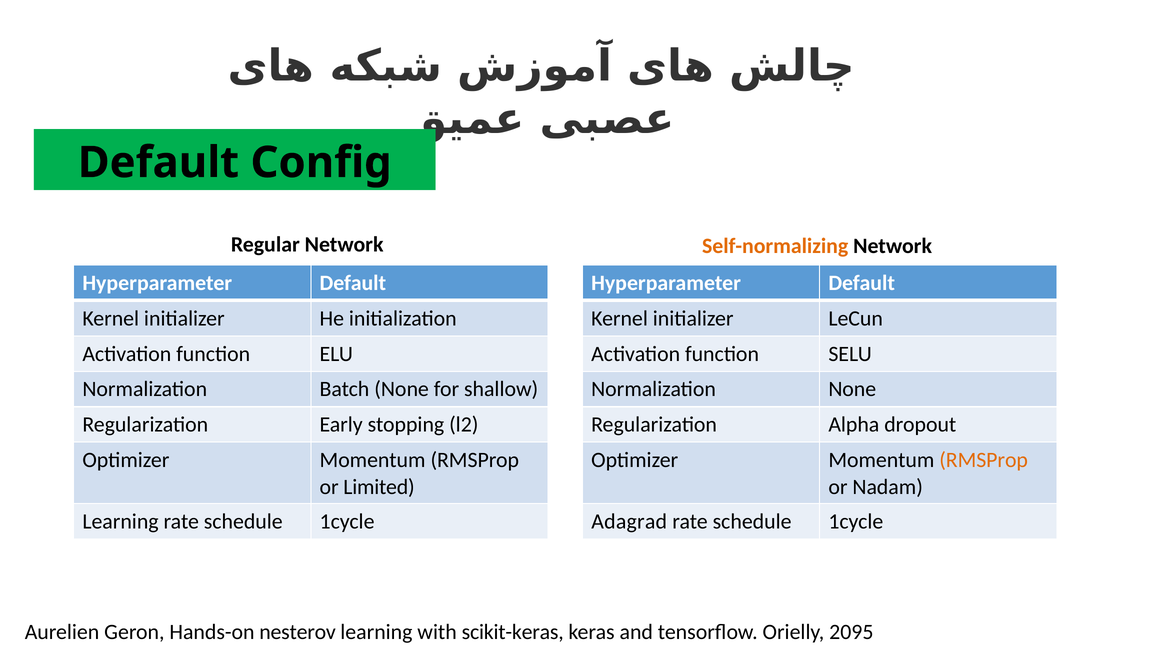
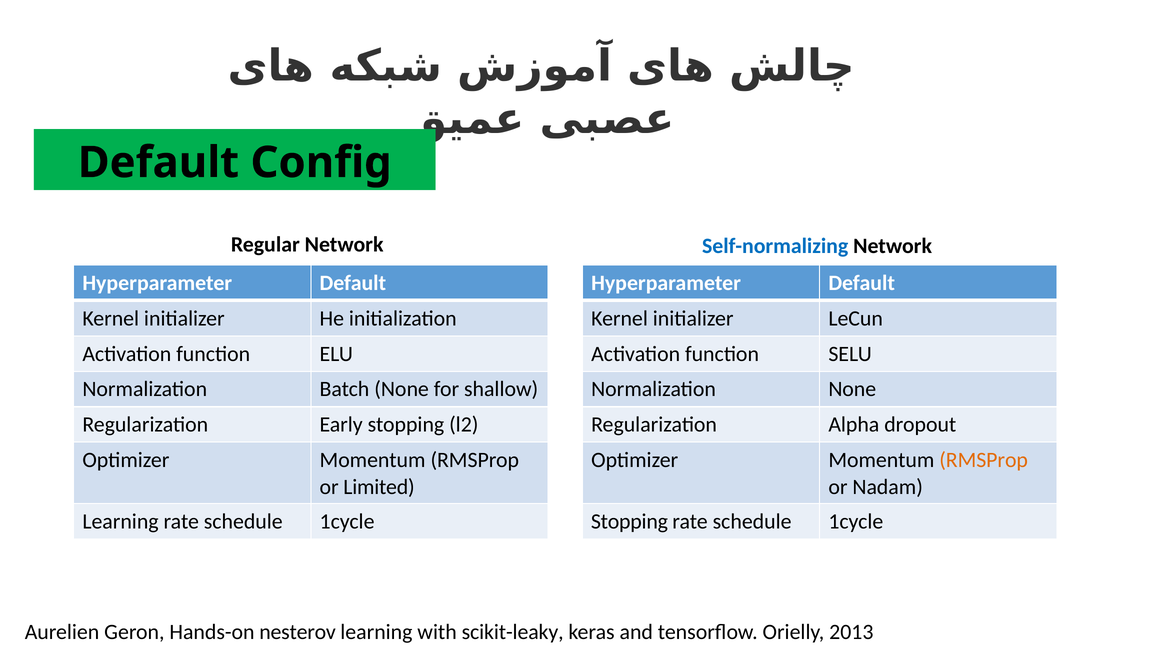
Self-normalizing colour: orange -> blue (775, 246)
Adagrad: Adagrad -> Stopping (629, 521)
scikit-keras: scikit-keras -> scikit-leaky (513, 631)
2095: 2095 -> 2013 (851, 631)
